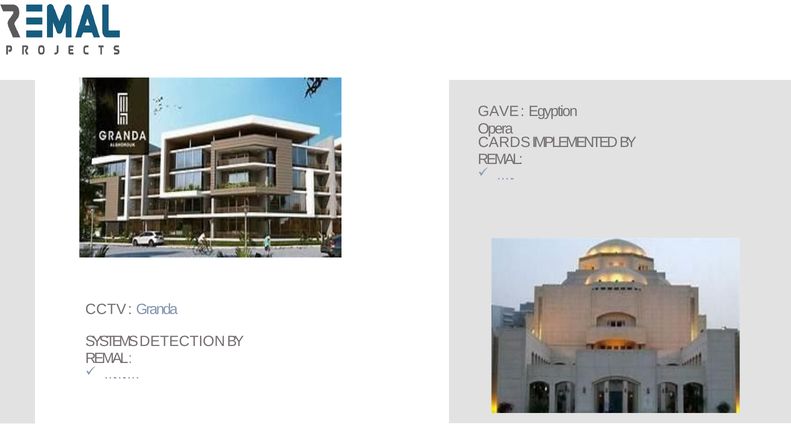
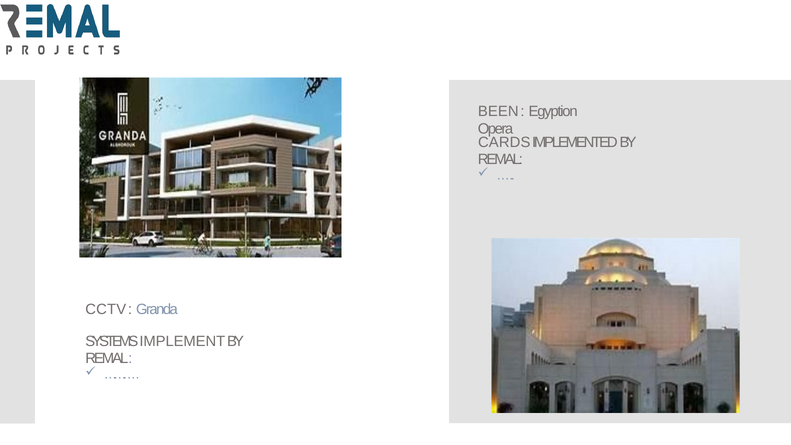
GAVE: GAVE -> BEEN (498, 111)
DETECTION: DETECTION -> IMPLEMENT (182, 341)
